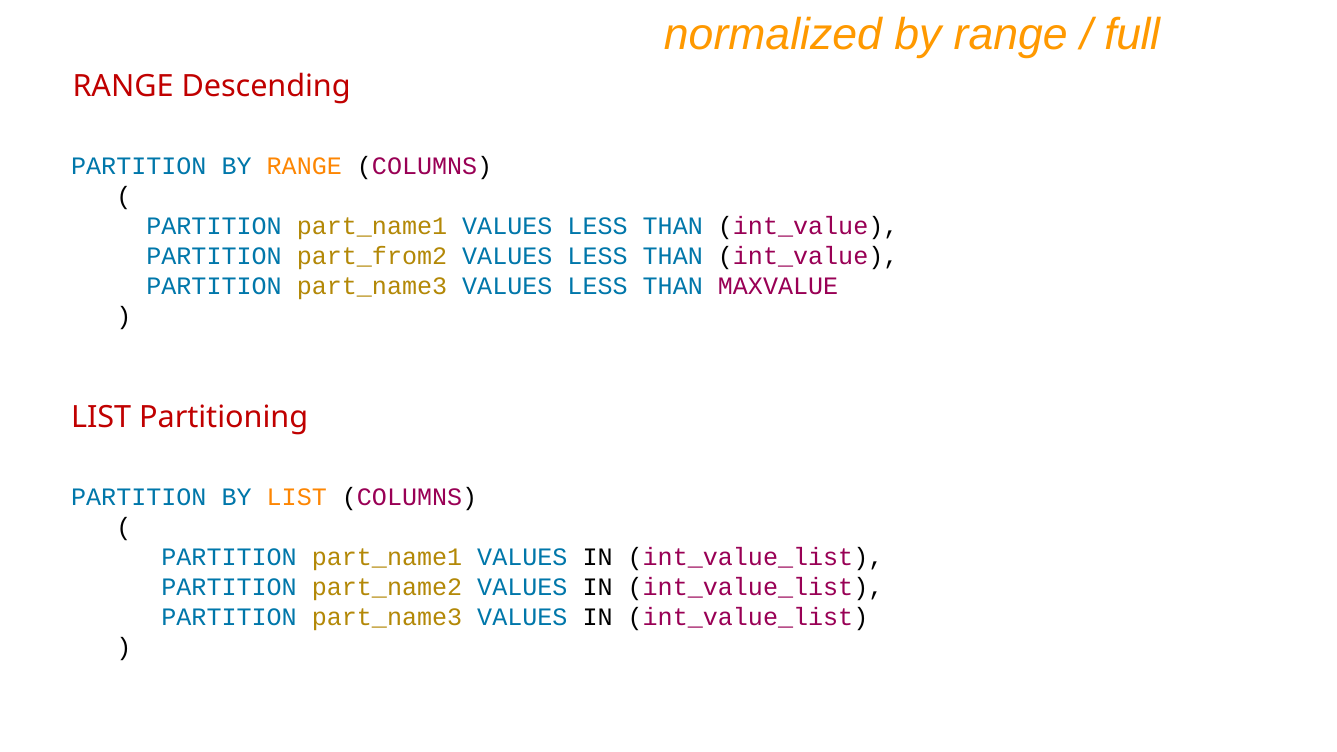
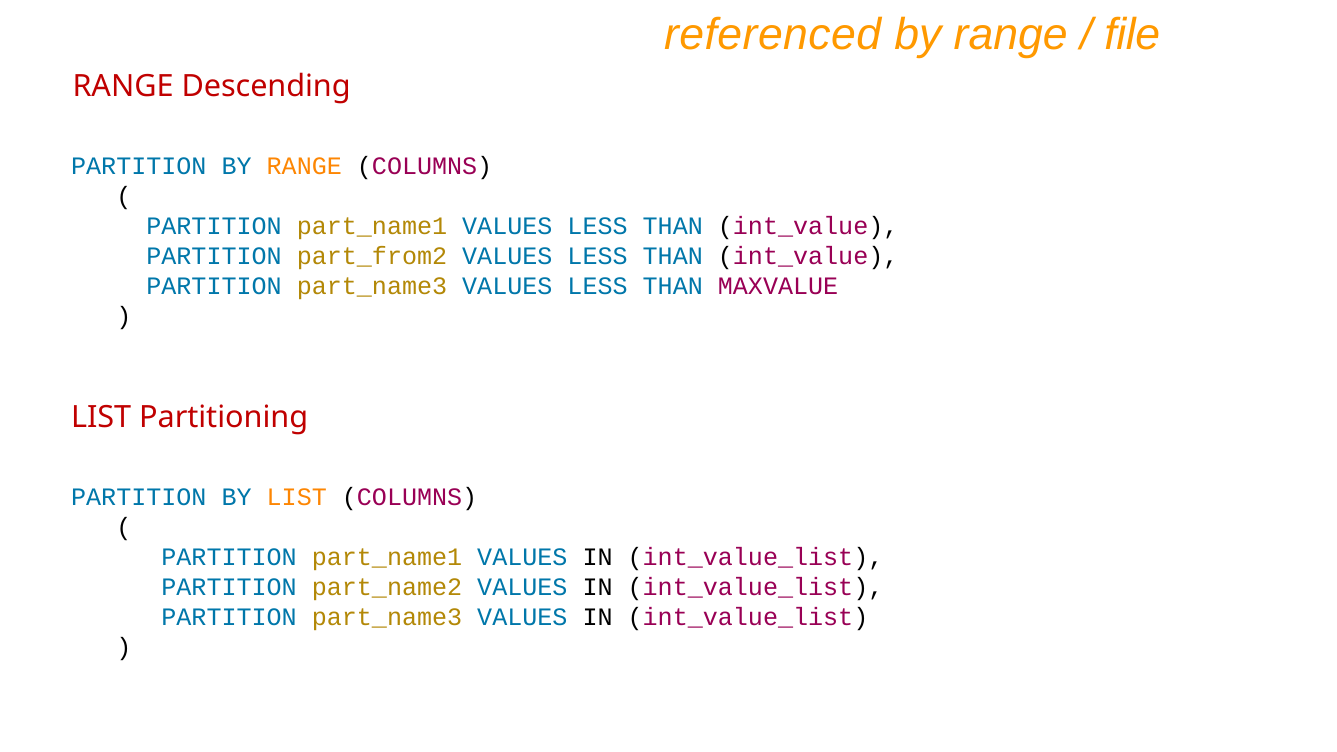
normalized: normalized -> referenced (773, 35)
full: full -> file (1132, 35)
